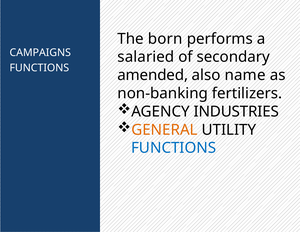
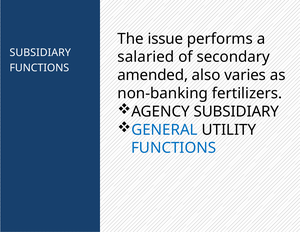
born: born -> issue (165, 39)
CAMPAIGNS: CAMPAIGNS -> SUBSIDIARY (40, 53)
name: name -> varies (245, 75)
AGENCY INDUSTRIES: INDUSTRIES -> SUBSIDIARY (236, 111)
GENERAL colour: orange -> blue (164, 130)
